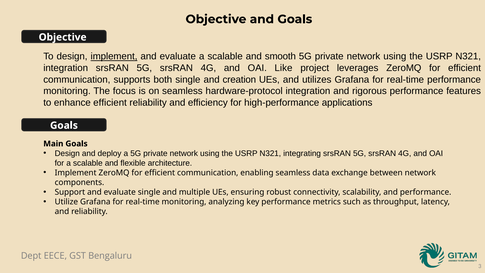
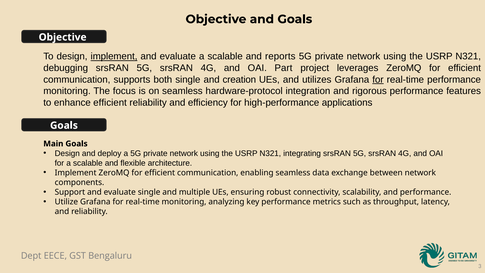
smooth: smooth -> reports (280, 56)
integration: integration -> debugging (66, 68)
Like: Like -> Part (283, 68)
for underline: none -> present (378, 79)
